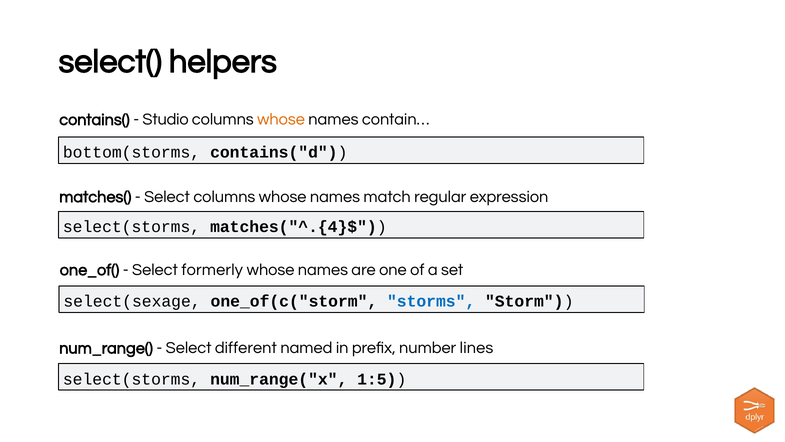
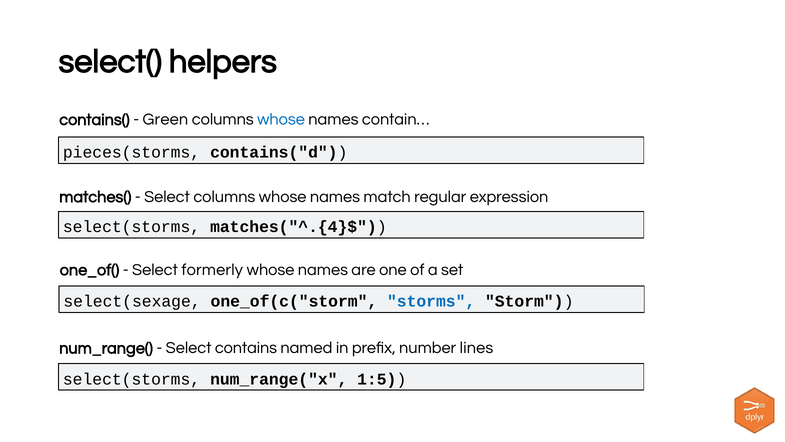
Studio: Studio -> Green (165, 119)
whose colour: orange -> blue (281, 119)
bottom(storms: bottom(storms -> pieces(storms (132, 152)
different: different -> contains (246, 348)
